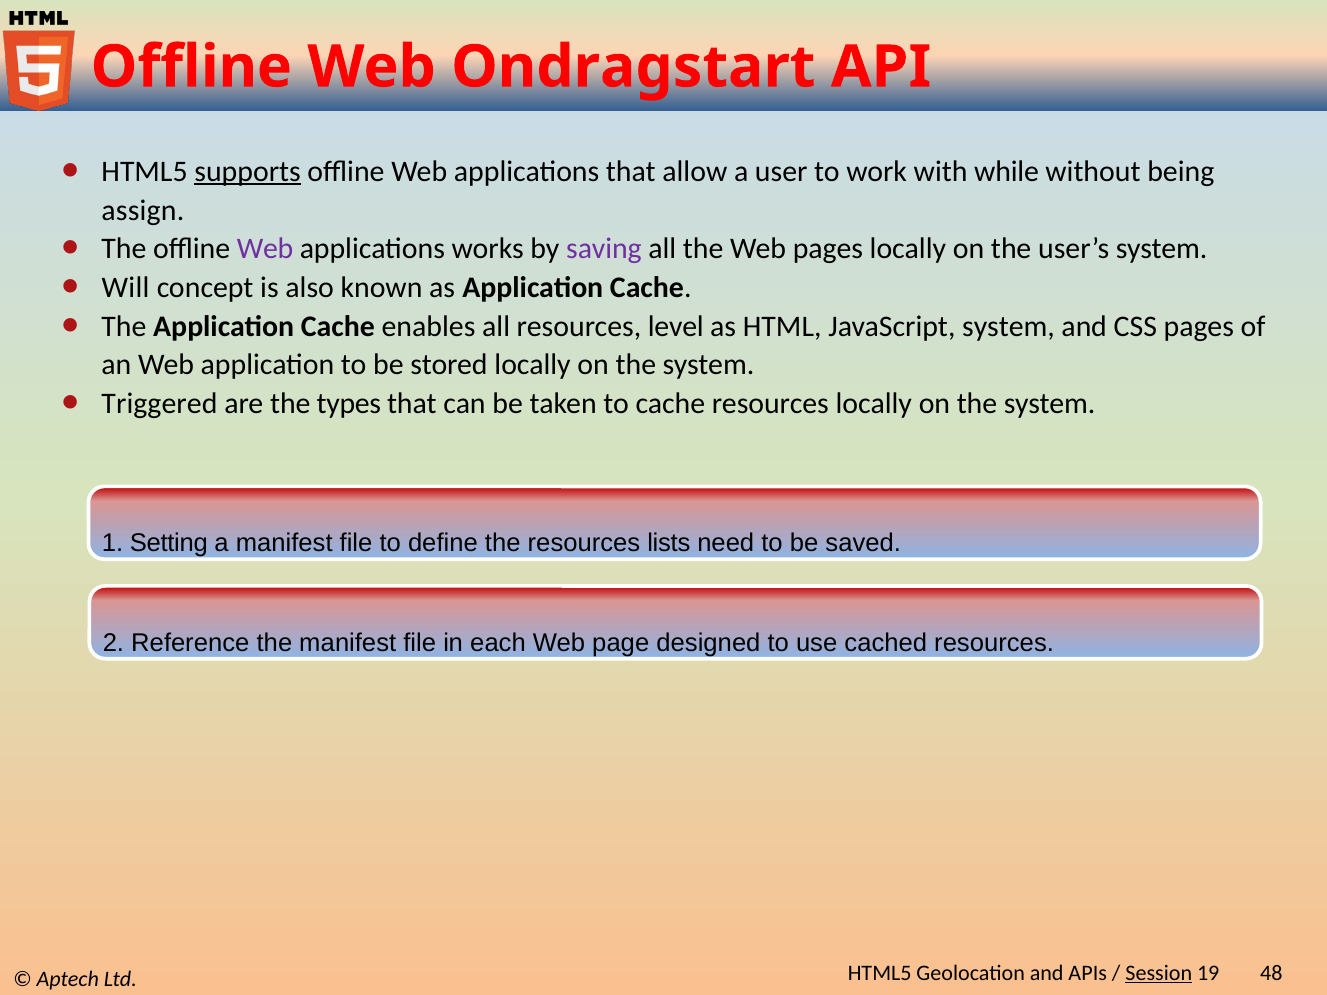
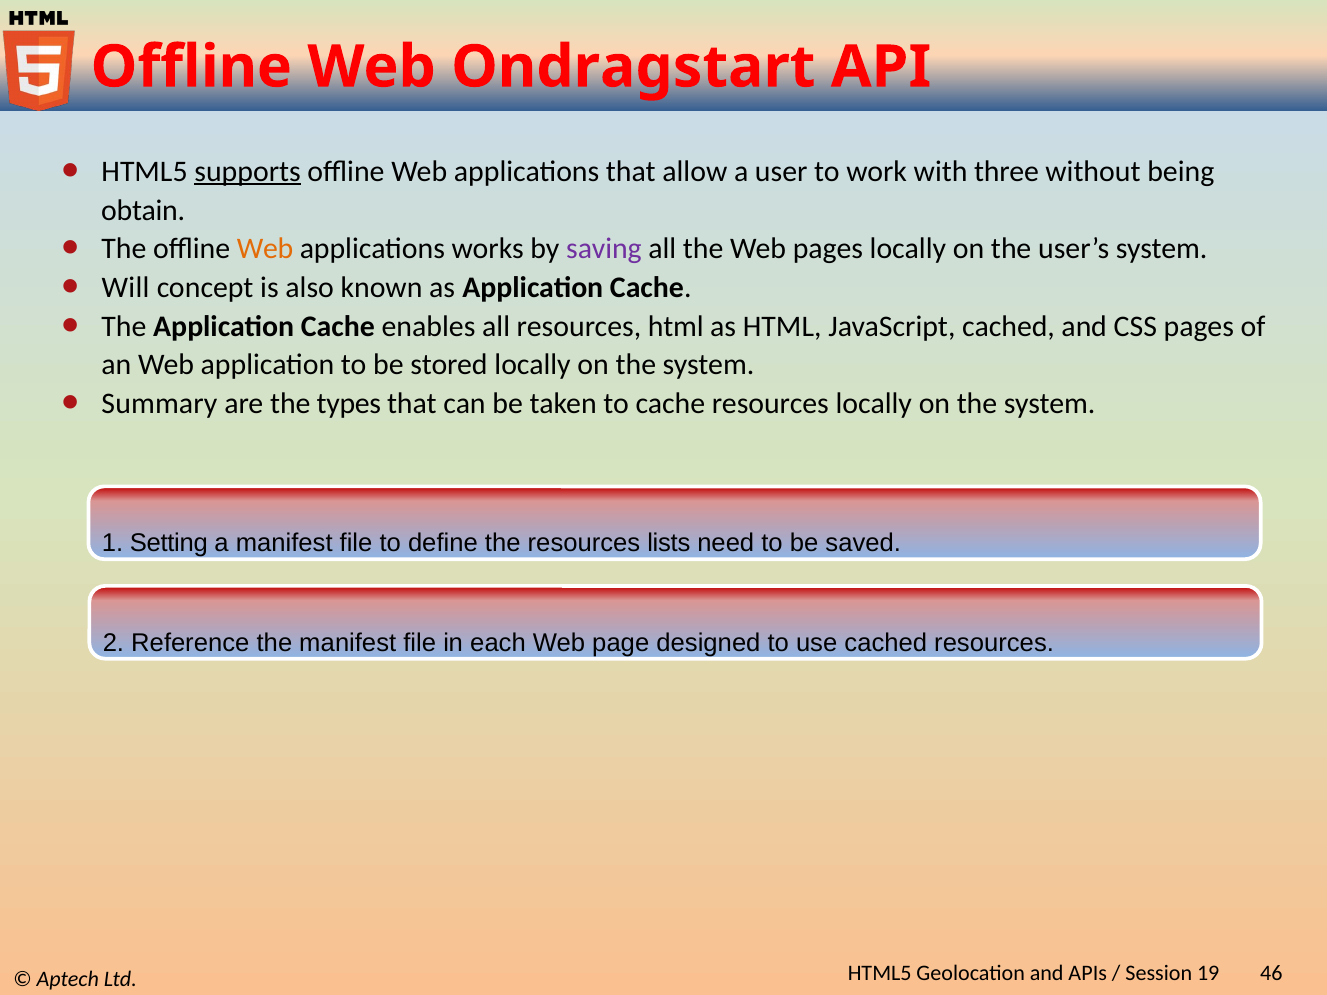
while: while -> three (1007, 172)
assign: assign -> obtain (143, 210)
Web colour: purple -> orange (265, 249)
resources level: level -> html (676, 326)
JavaScript system: system -> cached (1008, 326)
Triggered: Triggered -> Summary (159, 404)
Session underline: present -> none (1159, 973)
48: 48 -> 46 (1271, 973)
